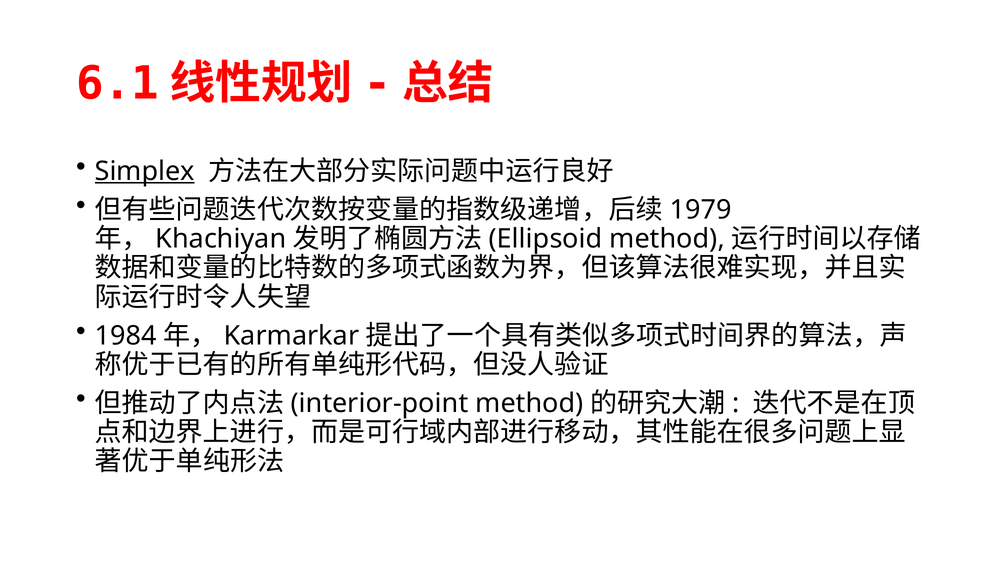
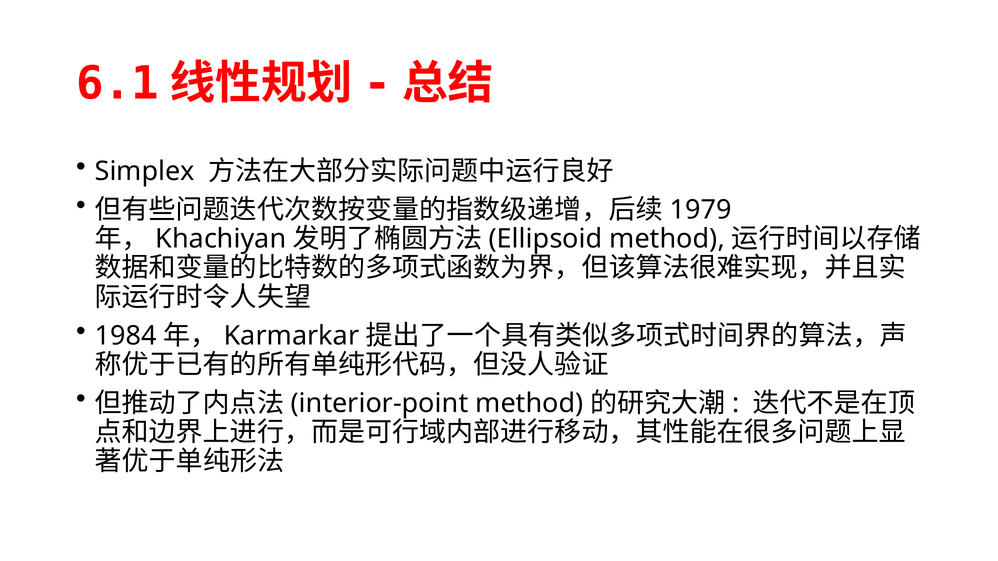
Simplex underline: present -> none (145, 171)
